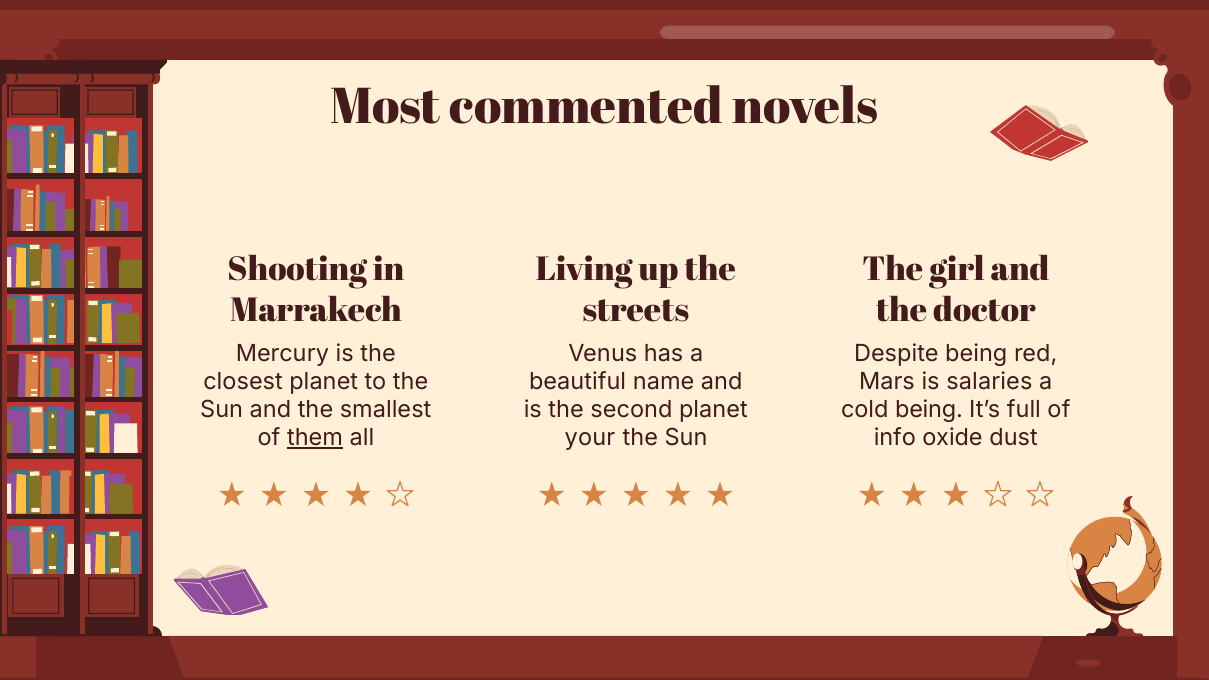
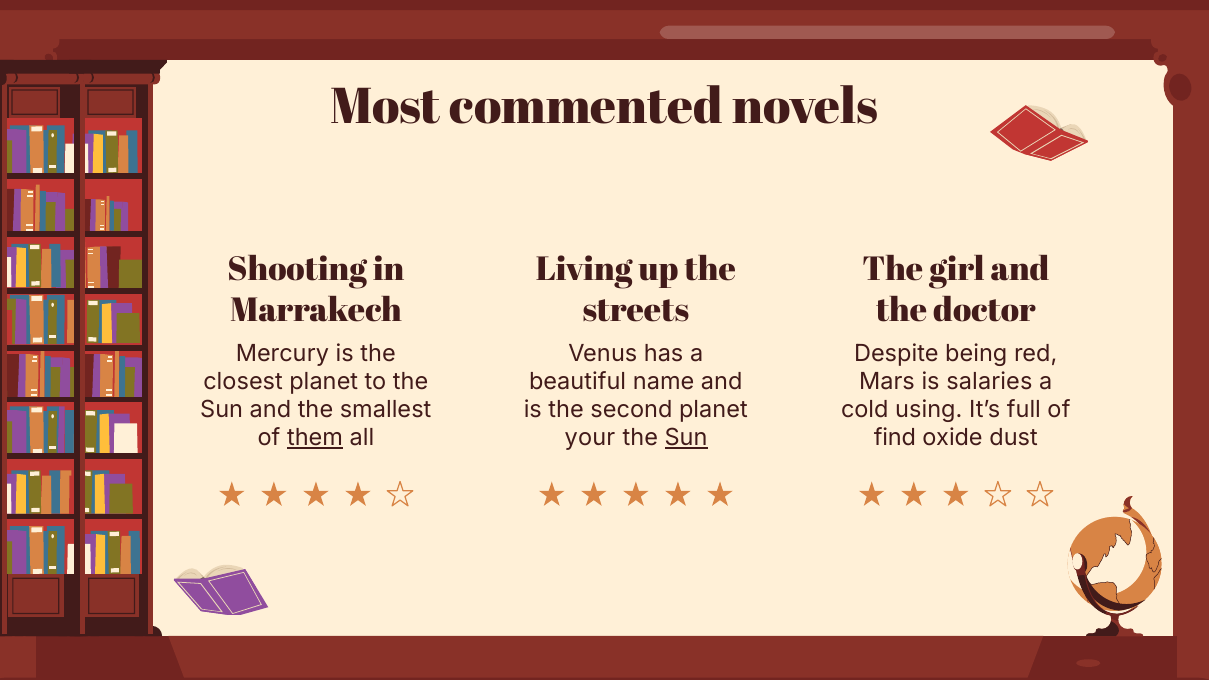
cold being: being -> using (929, 410)
Sun underline: none -> present (686, 438)
info: info -> find (895, 438)
